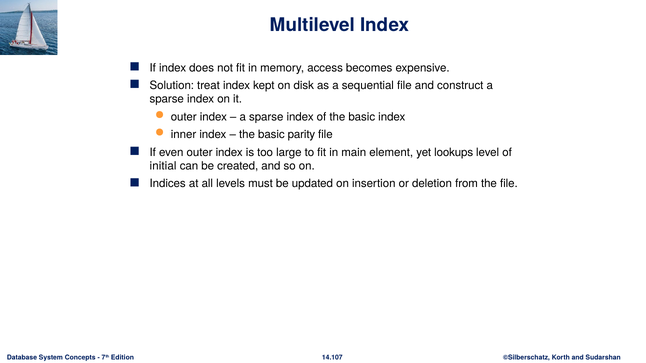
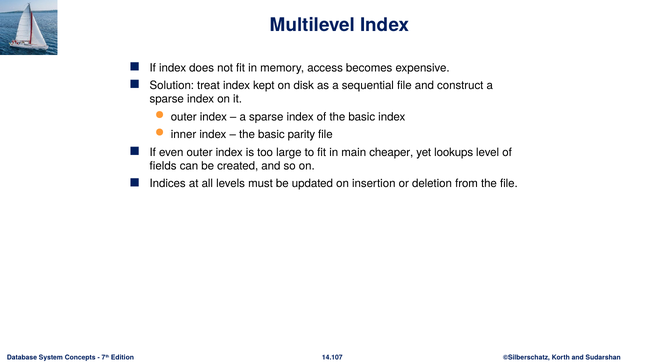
element: element -> cheaper (391, 152)
initial: initial -> fields (163, 166)
